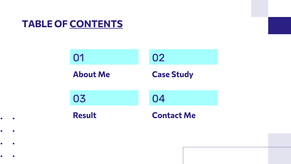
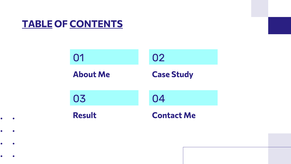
TABLE underline: none -> present (37, 24)
